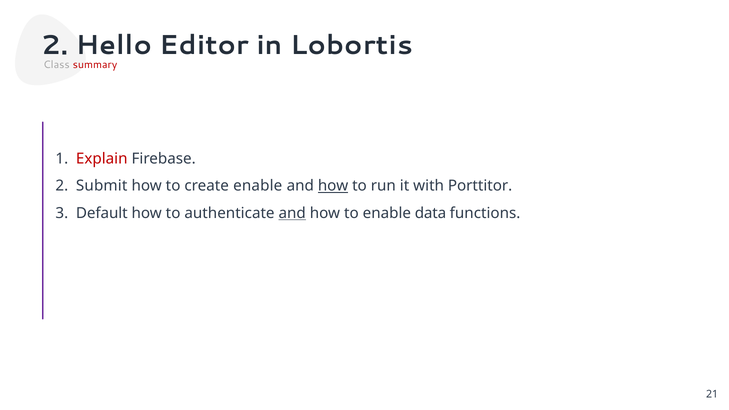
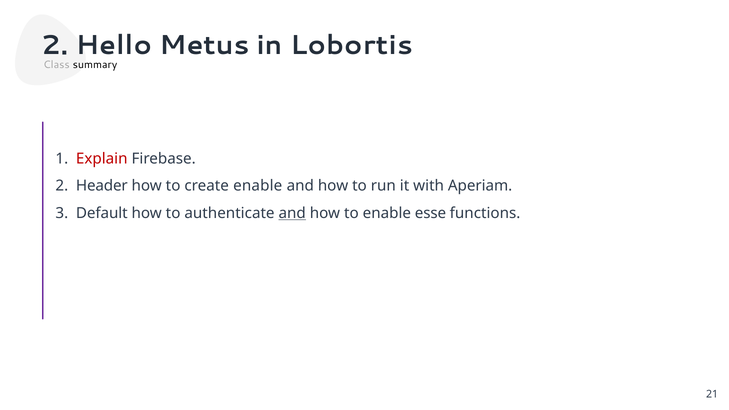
Editor: Editor -> Metus (204, 45)
summary colour: red -> black (95, 65)
Submit: Submit -> Header (102, 186)
how underline: present -> none (333, 186)
Porttitor: Porttitor -> Aperiam (480, 186)
data: data -> esse (430, 213)
